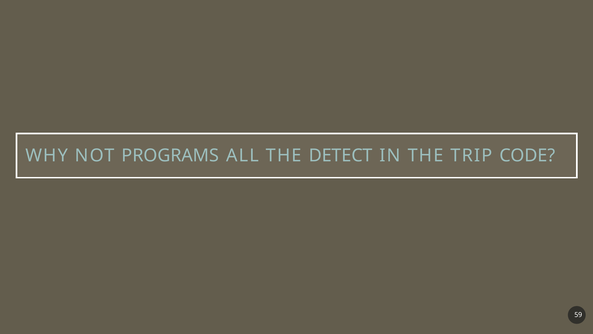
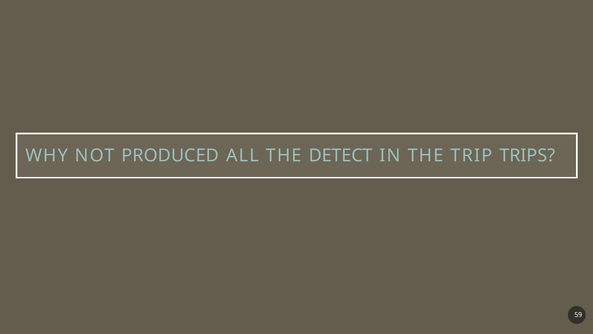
PROGRAMS: PROGRAMS -> PRODUCED (170, 155)
CODE: CODE -> TRIPS (527, 155)
